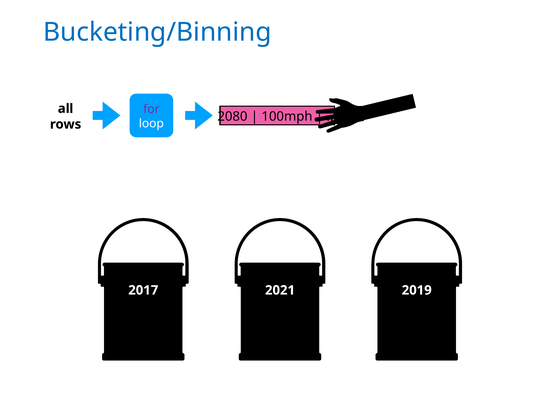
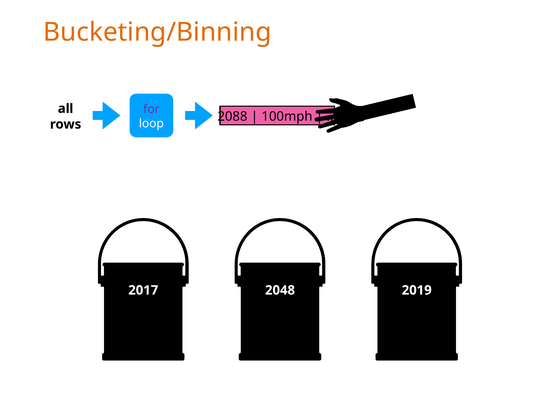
Bucketing/Binning colour: blue -> orange (157, 32)
2080: 2080 -> 2088 (232, 116)
2021: 2021 -> 2048 (280, 290)
